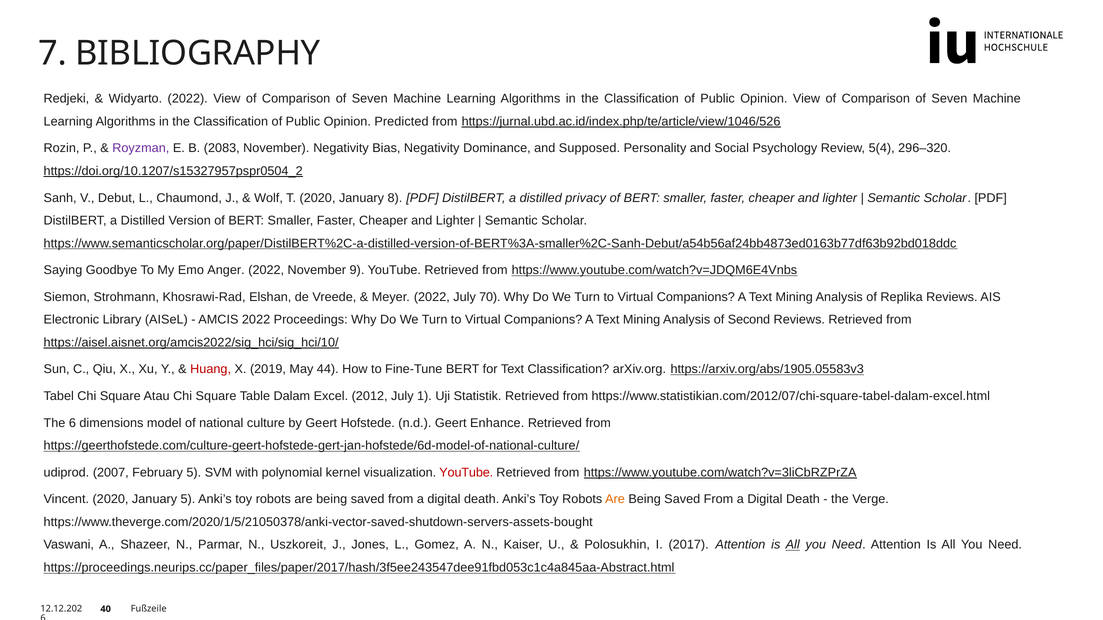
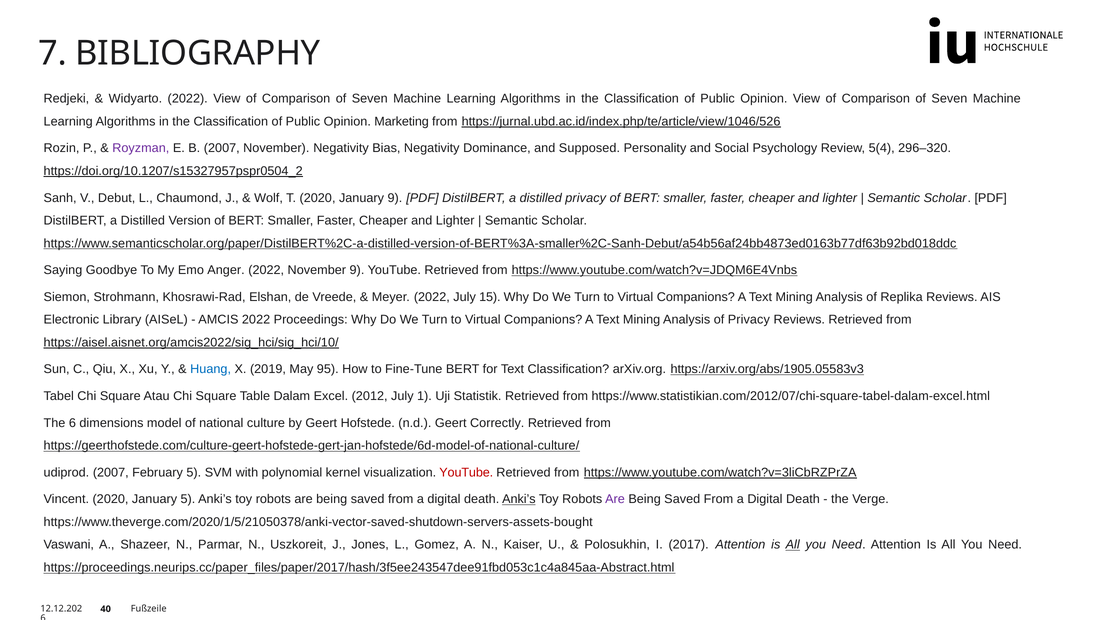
Predicted: Predicted -> Marketing (402, 122)
B 2083: 2083 -> 2007 (222, 148)
January 8: 8 -> 9 (395, 198)
70: 70 -> 15 (490, 297)
of Second: Second -> Privacy (749, 320)
Huang colour: red -> blue (211, 370)
44: 44 -> 95 (328, 370)
Enhance: Enhance -> Correctly (497, 423)
Anki’s underline: none -> present (519, 500)
Are colour: orange -> purple (615, 500)
